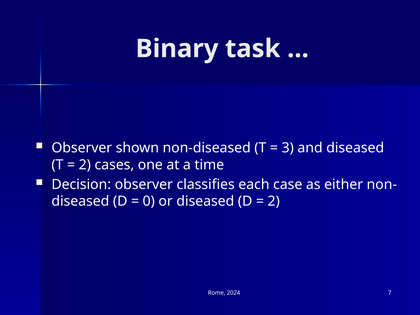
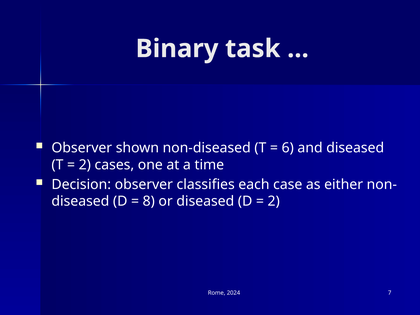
3: 3 -> 6 (288, 148)
0: 0 -> 8 (149, 201)
